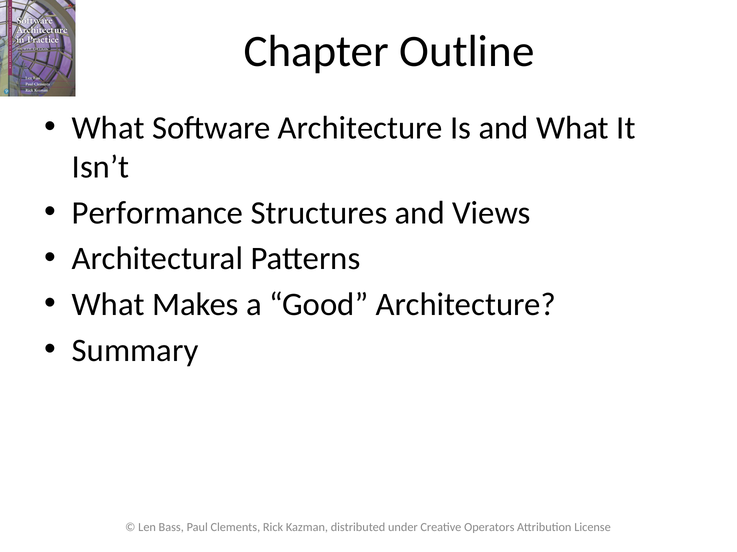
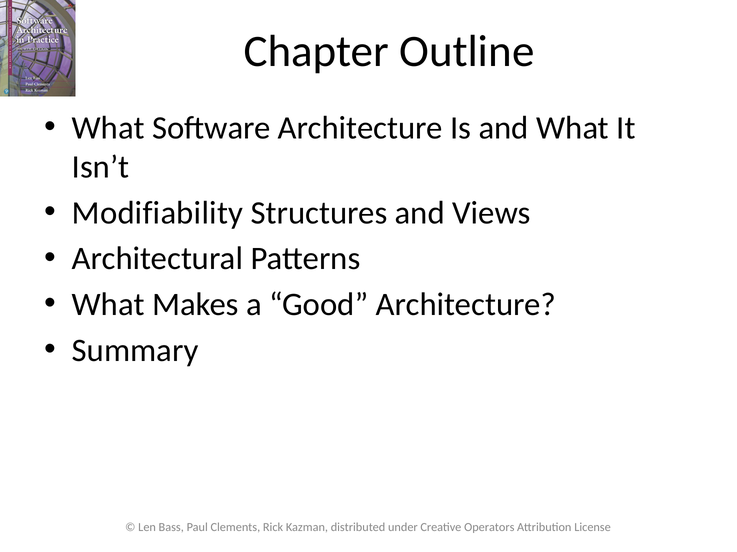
Performance: Performance -> Modifiability (157, 213)
